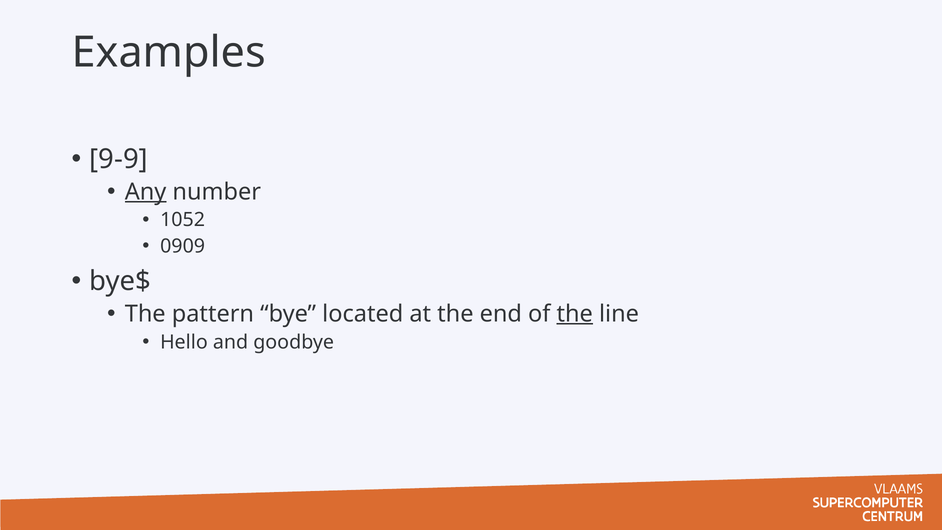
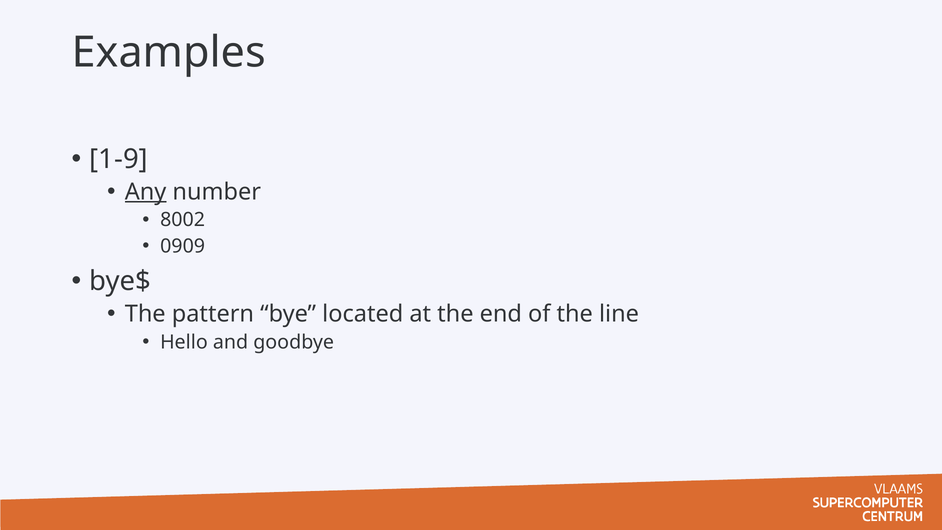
9-9: 9-9 -> 1-9 (119, 159)
1052: 1052 -> 8002 (183, 220)
the underline: present -> none (575, 314)
